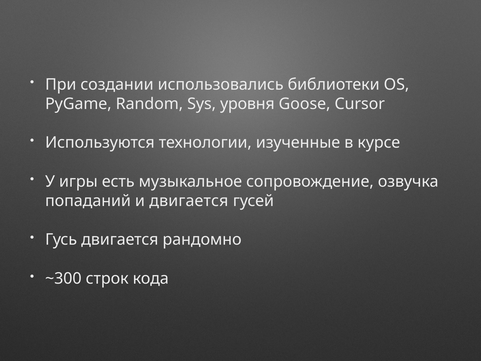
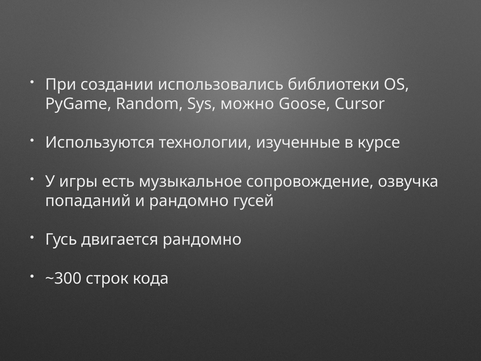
уровня: уровня -> можно (247, 104)
и двигается: двигается -> рандомно (189, 201)
